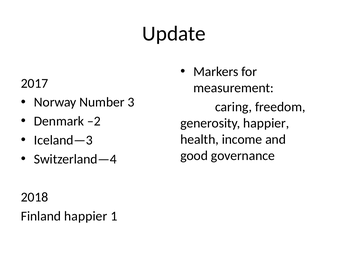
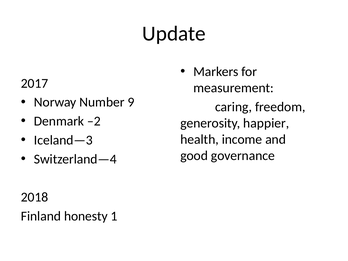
3: 3 -> 9 (131, 102)
Finland happier: happier -> honesty (86, 216)
